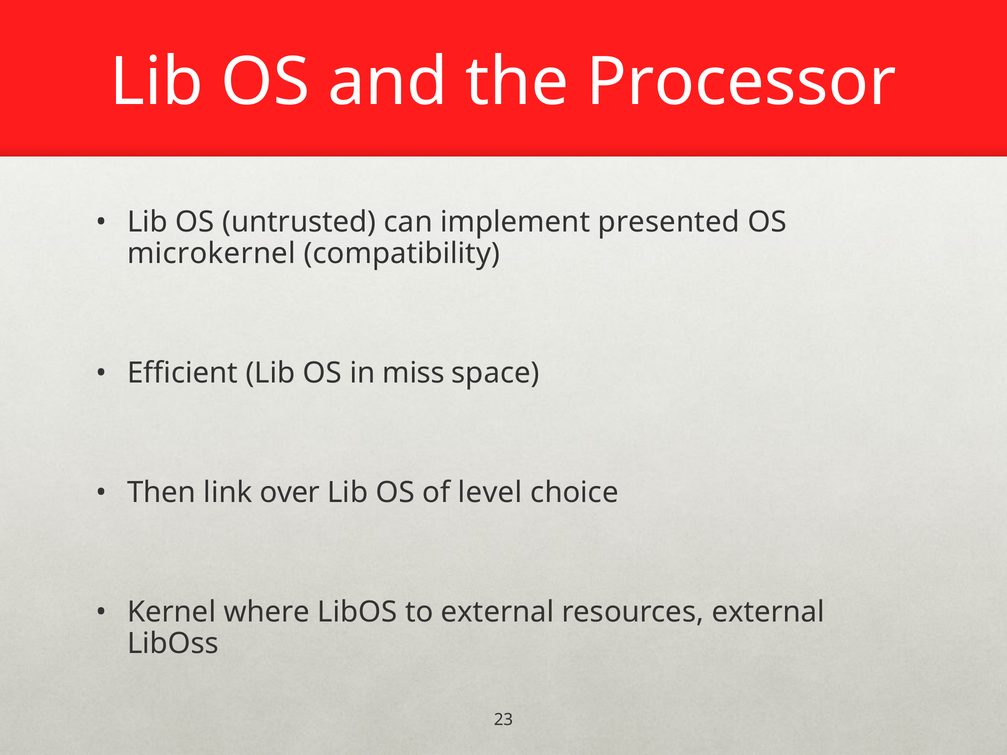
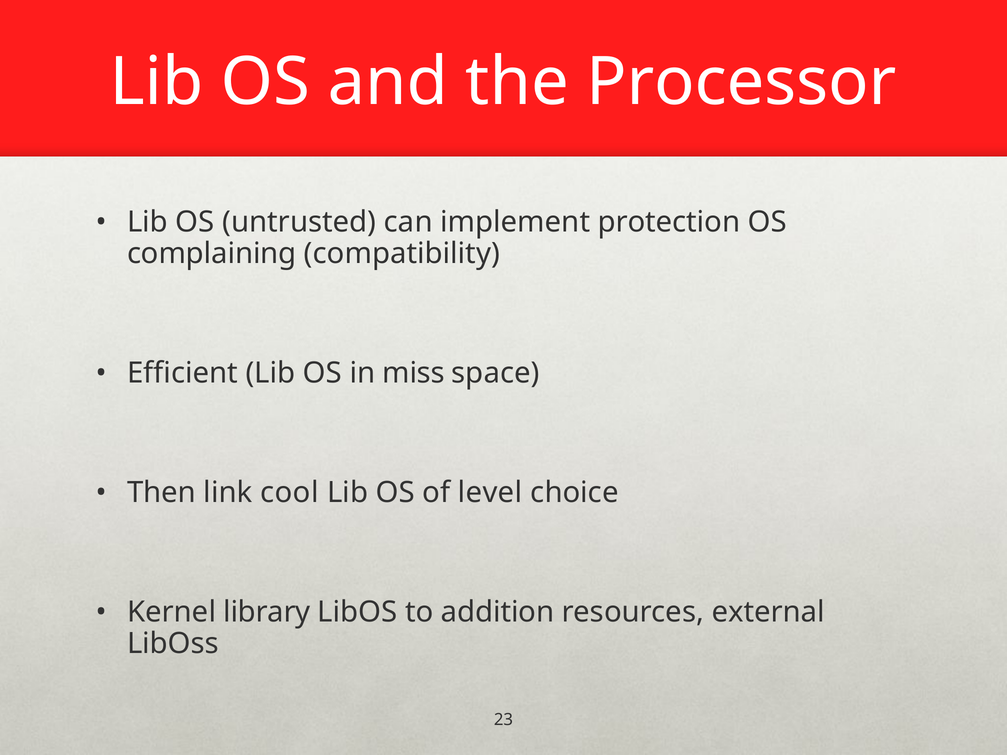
presented: presented -> protection (669, 222)
microkernel: microkernel -> complaining (212, 254)
over: over -> cool (290, 493)
where: where -> library (267, 612)
to external: external -> addition (498, 612)
